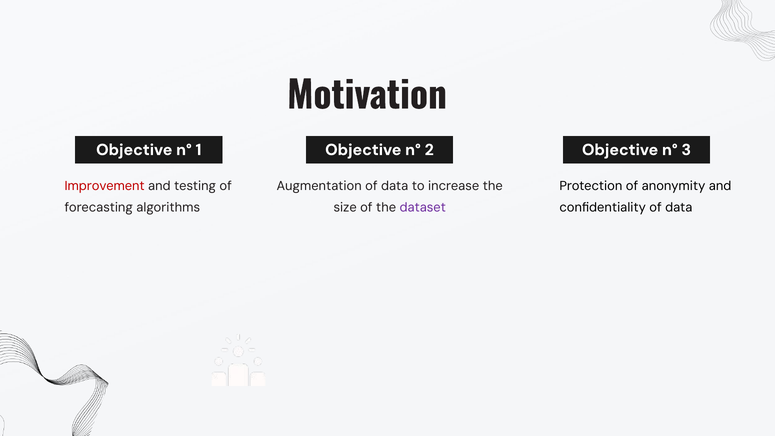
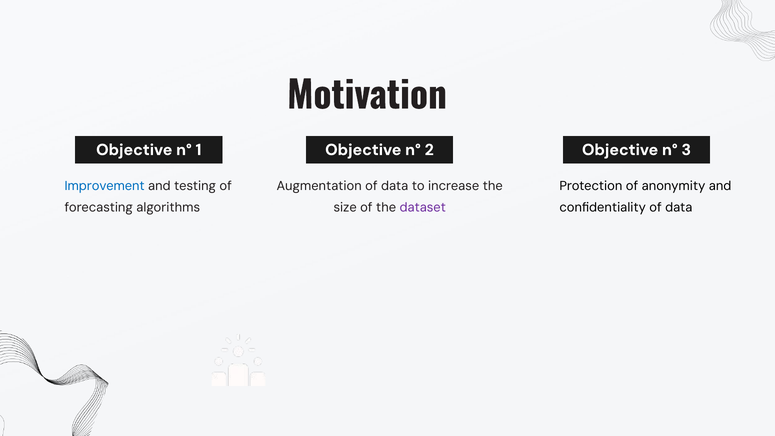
Improvement colour: red -> blue (105, 186)
